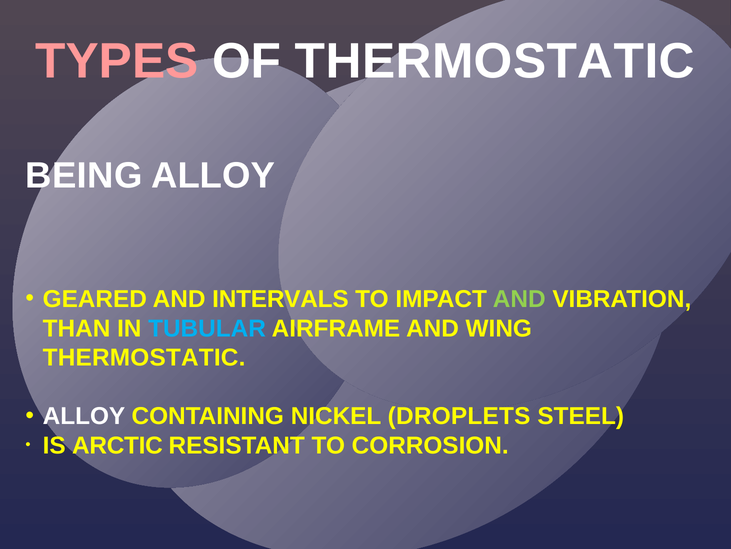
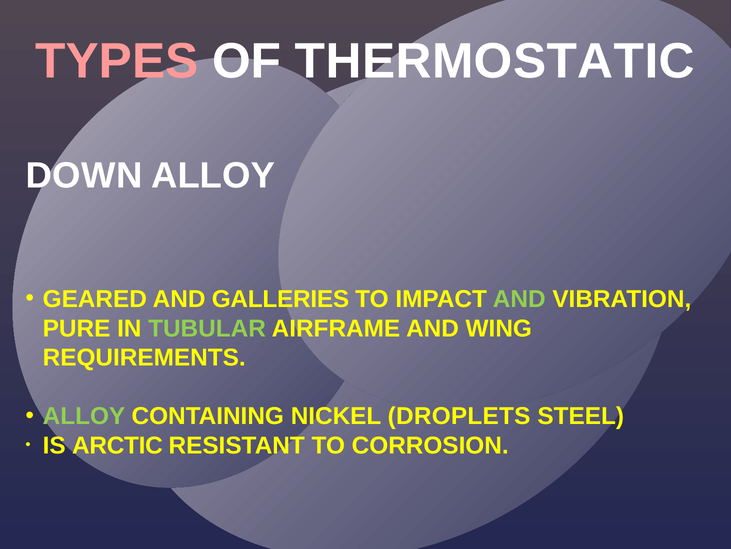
BEING: BEING -> DOWN (84, 175)
INTERVALS: INTERVALS -> GALLERIES (280, 299)
THAN: THAN -> PURE (77, 328)
TUBULAR colour: light blue -> light green (207, 328)
THERMOSTATIC: THERMOSTATIC -> REQUIREMENTS (144, 357)
ALLOY colour: white -> light green (84, 416)
